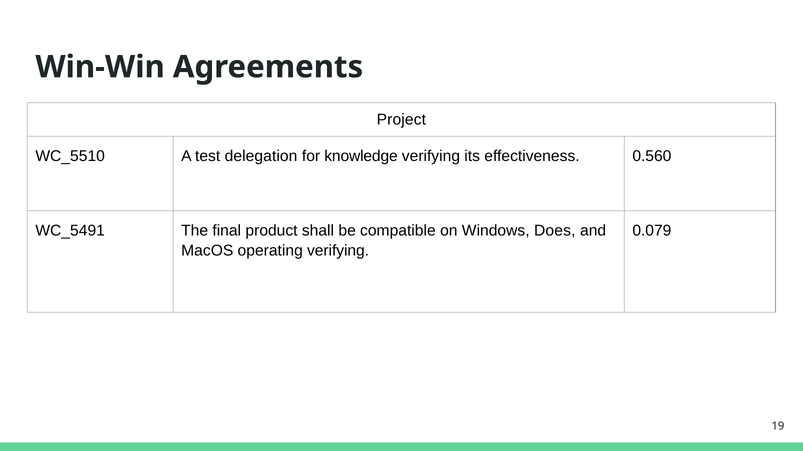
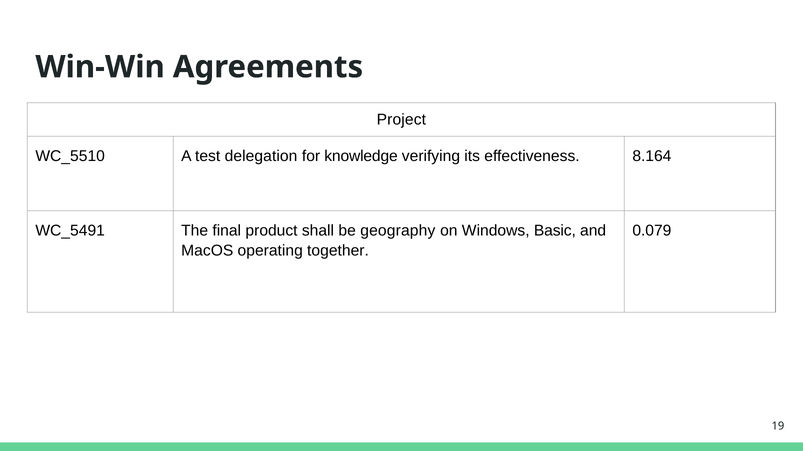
0.560: 0.560 -> 8.164 (652, 156)
compatible: compatible -> geography (398, 231)
Does: Does -> Basic (555, 231)
operating verifying: verifying -> together (338, 251)
